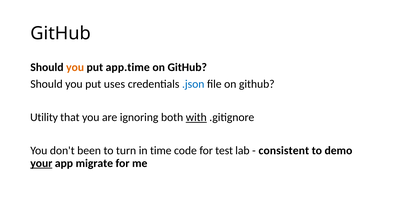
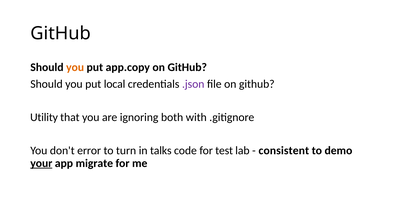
app.time: app.time -> app.copy (128, 67)
uses: uses -> local (115, 84)
.json colour: blue -> purple (193, 84)
with underline: present -> none (196, 117)
been: been -> error (89, 151)
time: time -> talks (161, 151)
